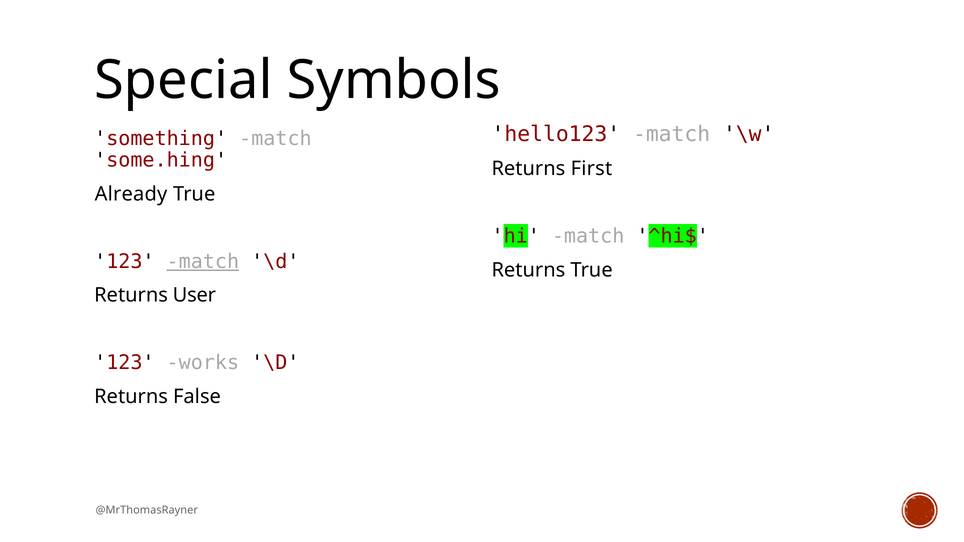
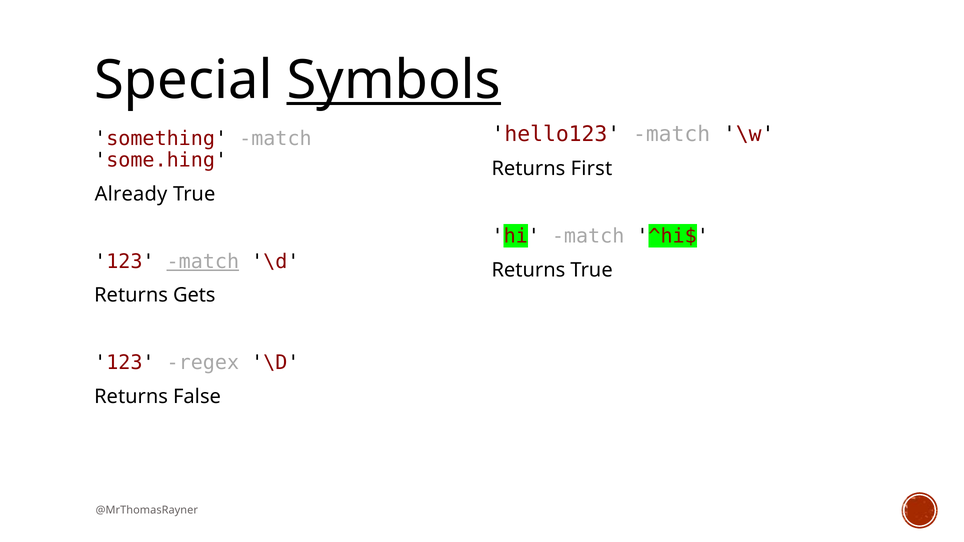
Symbols underline: none -> present (394, 80)
User: User -> Gets (194, 296)
works: works -> regex (203, 363)
